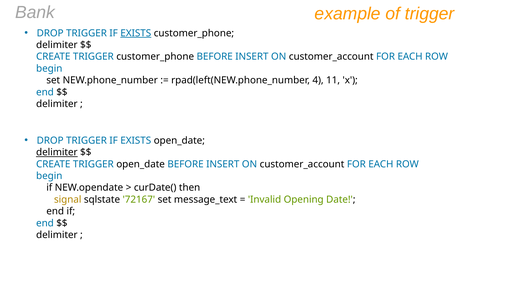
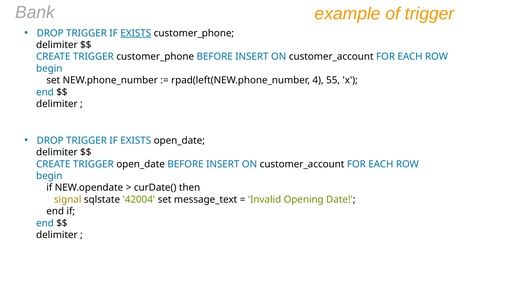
11: 11 -> 55 (333, 80)
delimiter underline: present -> none (57, 152)
72167: 72167 -> 42004 (139, 199)
